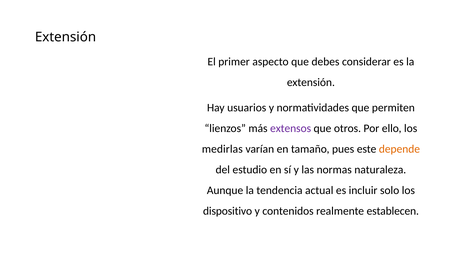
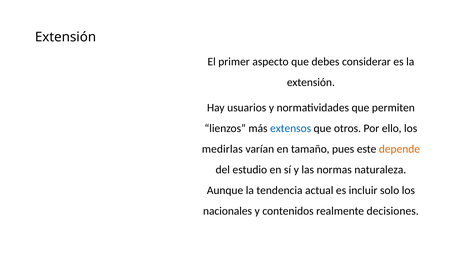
extensos colour: purple -> blue (291, 128)
dispositivo: dispositivo -> nacionales (228, 211)
establecen: establecen -> decisiones (393, 211)
